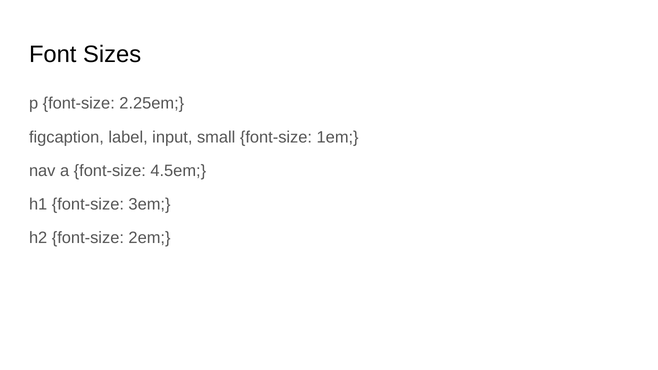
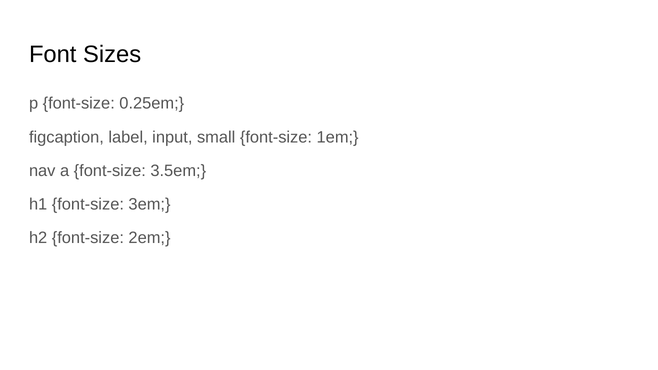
2.25em: 2.25em -> 0.25em (152, 103)
4.5em: 4.5em -> 3.5em (178, 171)
